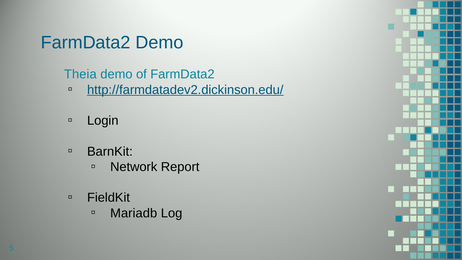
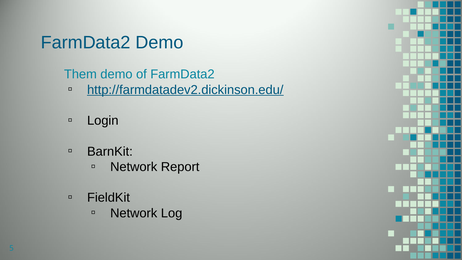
Theia: Theia -> Them (80, 74)
Mariadb: Mariadb -> Network (134, 213)
